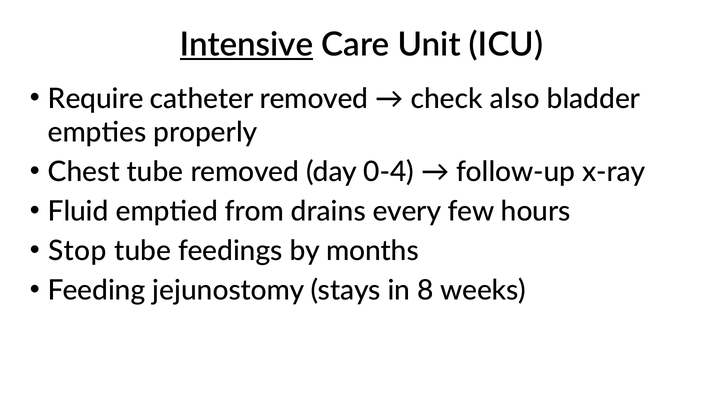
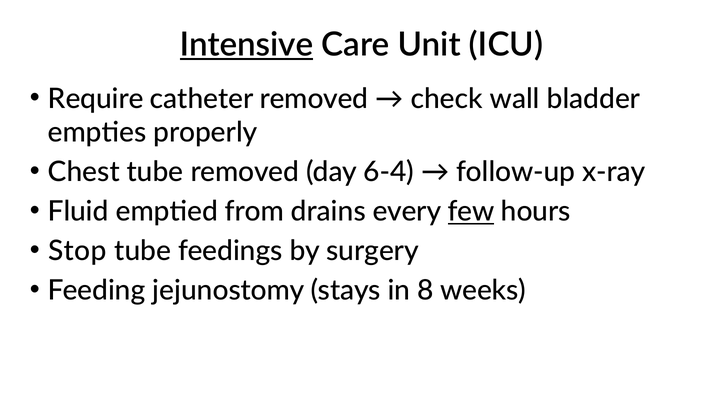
also: also -> wall (515, 99)
0-4: 0-4 -> 6-4 (389, 172)
few underline: none -> present (471, 212)
months: months -> surgery (372, 251)
